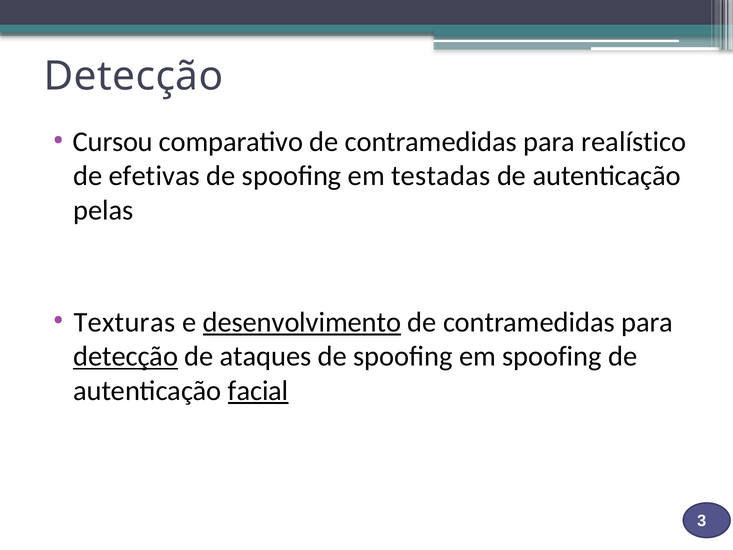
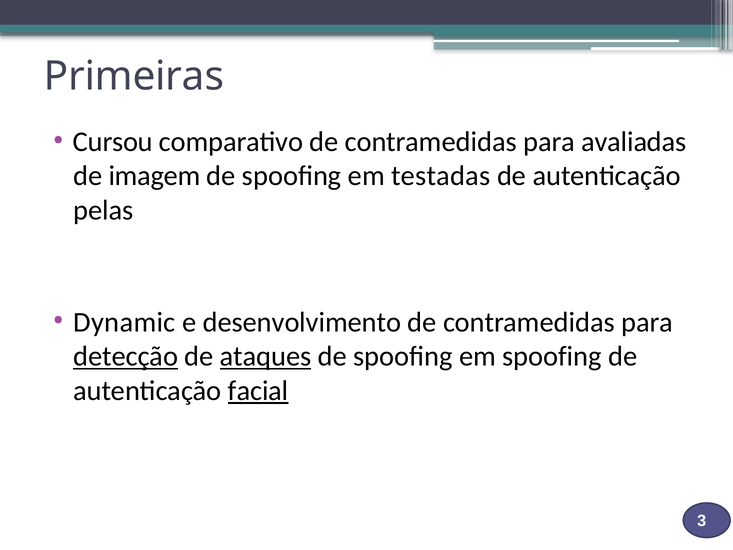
Detecção: Detecção -> Primeiras (134, 76)
realístico: realístico -> avaliadas (634, 142)
efetivas: efetivas -> imagem (155, 176)
Texturas: Texturas -> Dynamic (124, 322)
desenvolvimento underline: present -> none (302, 322)
ataques underline: none -> present (266, 356)
